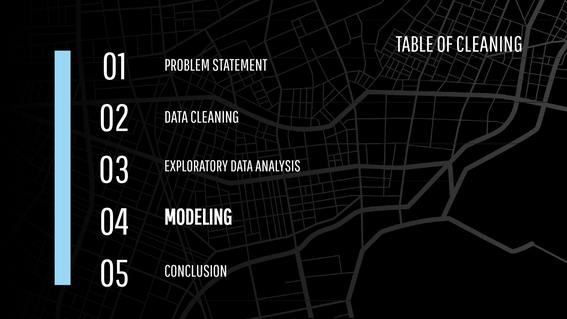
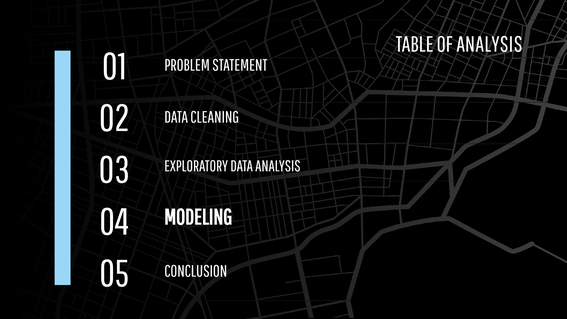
OF CLEANING: CLEANING -> ANALYSIS (489, 45)
